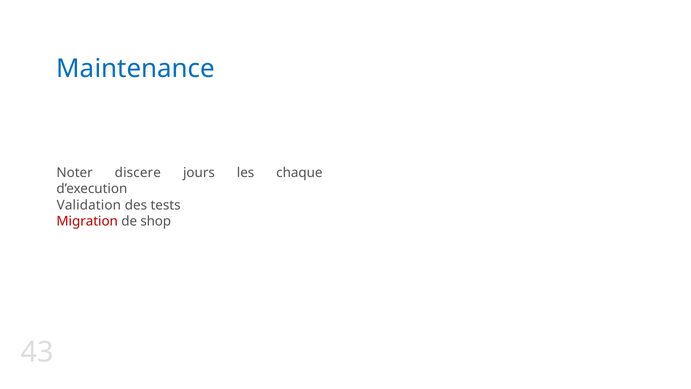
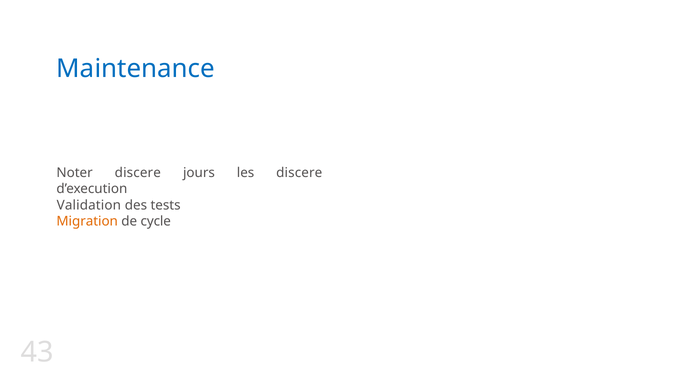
les chaque: chaque -> discere (299, 173)
Migration colour: red -> orange (87, 221)
shop: shop -> cycle (156, 221)
